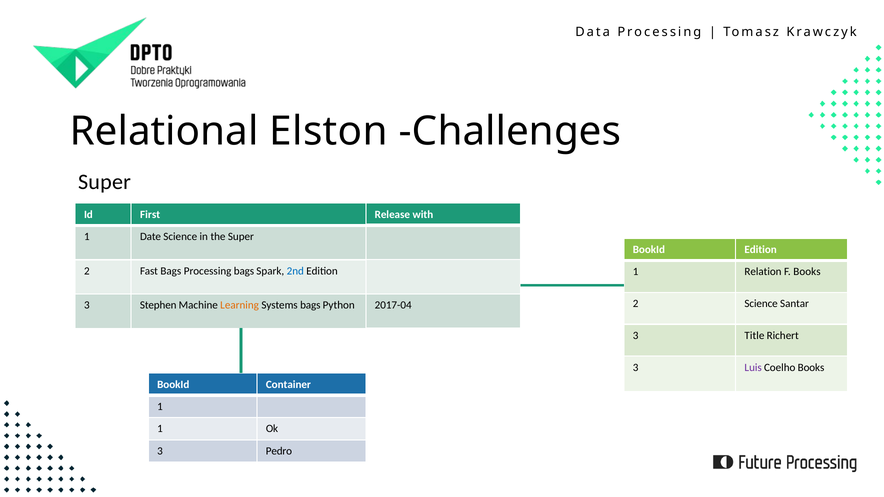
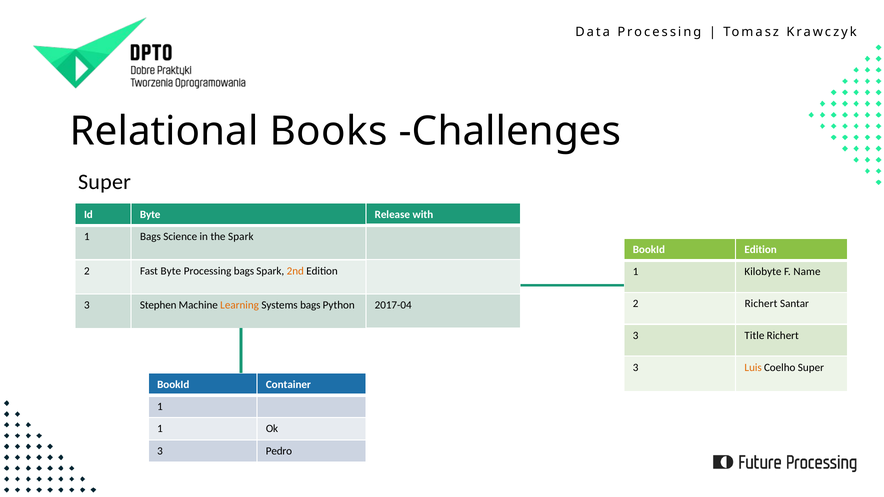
Elston: Elston -> Books (329, 132)
Id First: First -> Byte (150, 214)
1 Date: Date -> Bags (150, 237)
the Super: Super -> Spark (241, 237)
Fast Bags: Bags -> Byte (171, 271)
2nd colour: blue -> orange (295, 271)
Relation: Relation -> Kilobyte (763, 272)
F Books: Books -> Name (807, 272)
2 Science: Science -> Richert (761, 304)
Luis colour: purple -> orange (753, 368)
Coelho Books: Books -> Super (811, 368)
